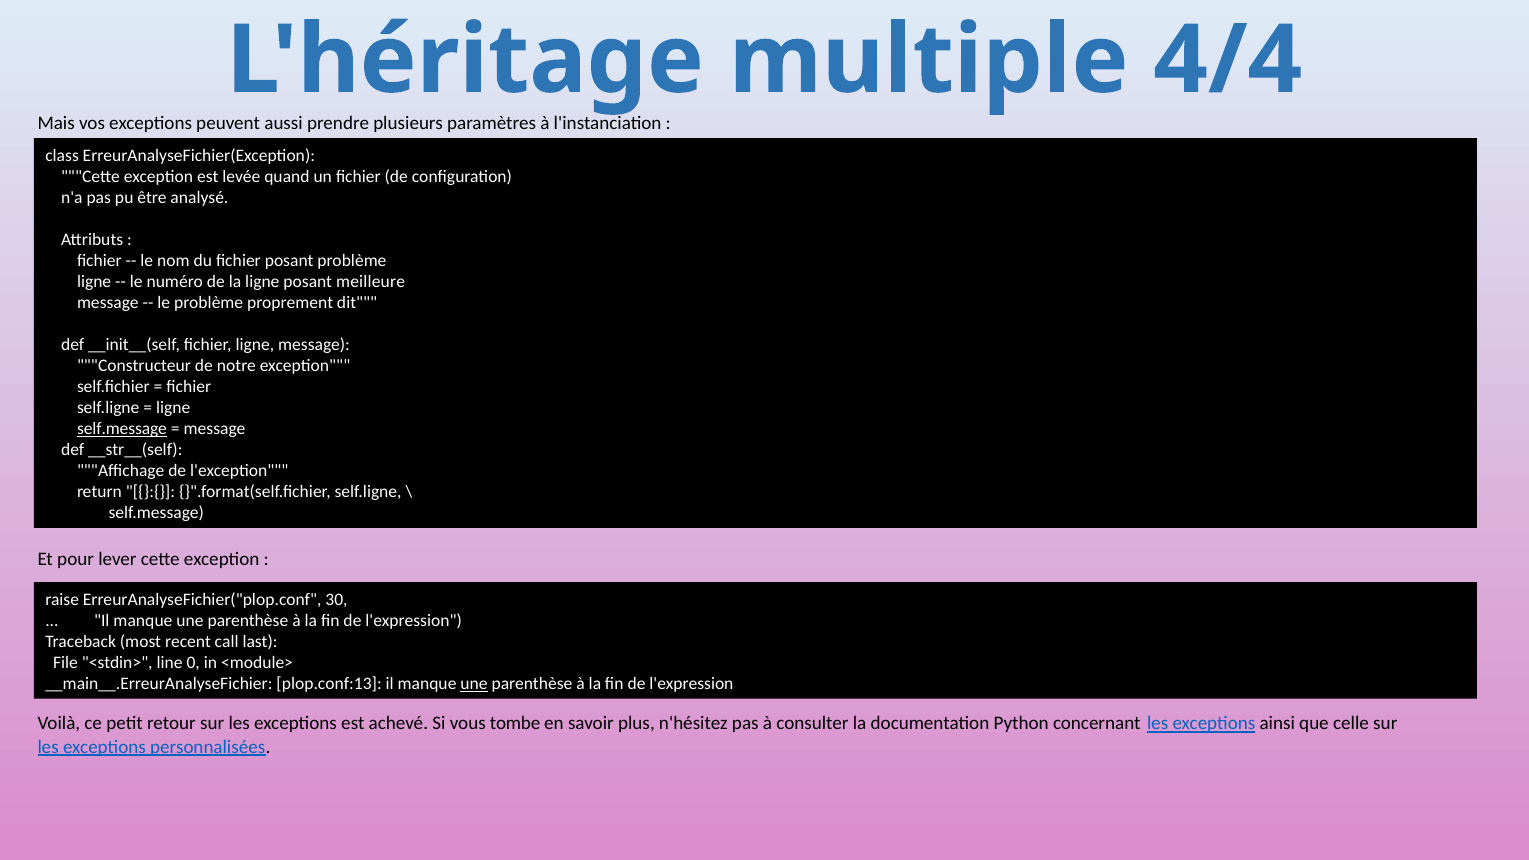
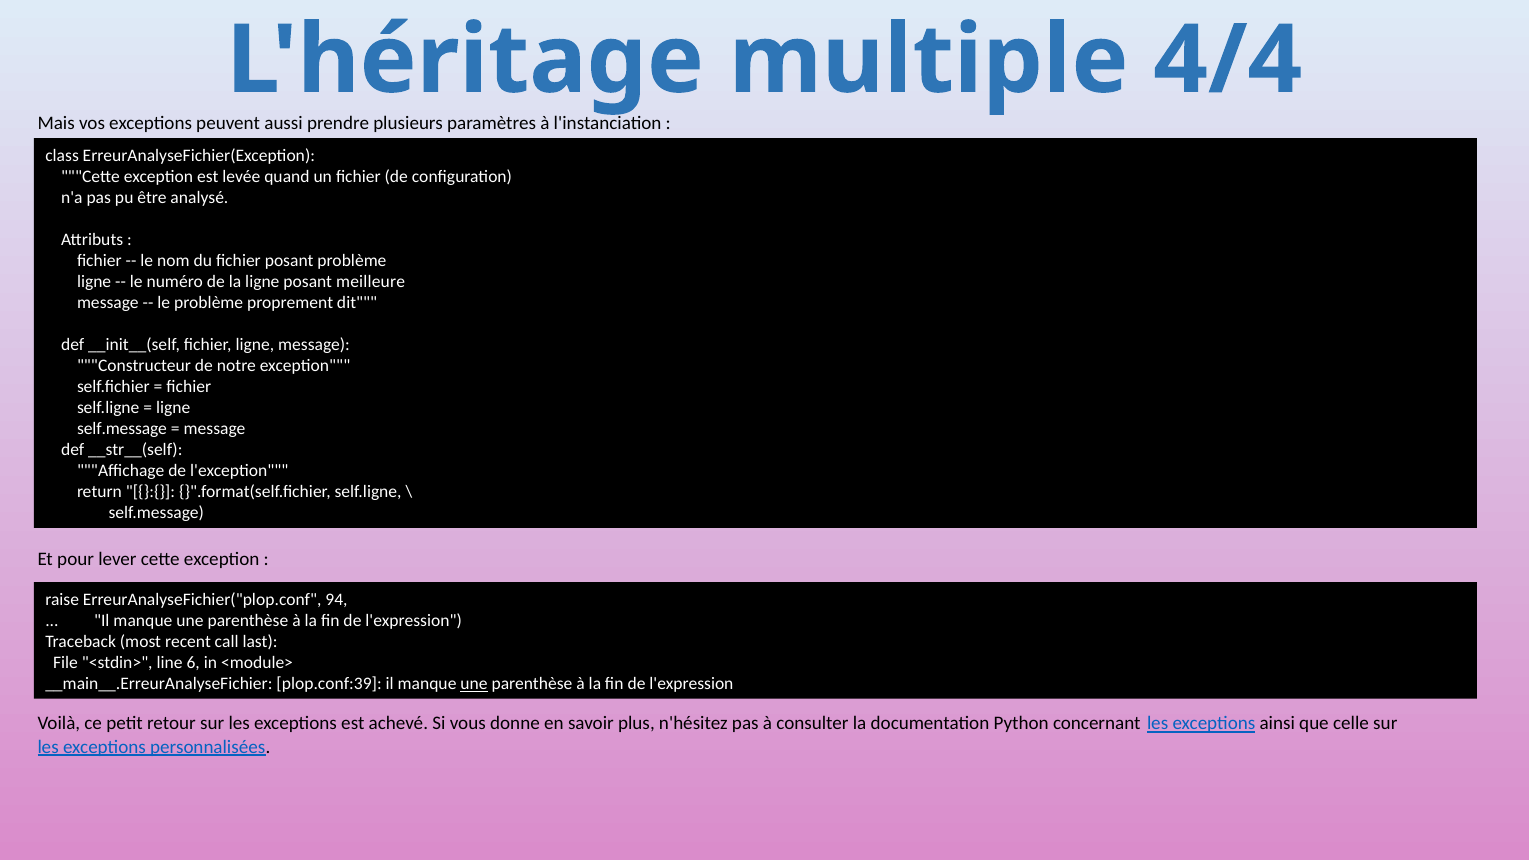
self.message underline: present -> none (122, 429)
30: 30 -> 94 (337, 600)
0: 0 -> 6 (193, 663)
plop.conf:13: plop.conf:13 -> plop.conf:39 (329, 684)
tombe: tombe -> donne (515, 724)
